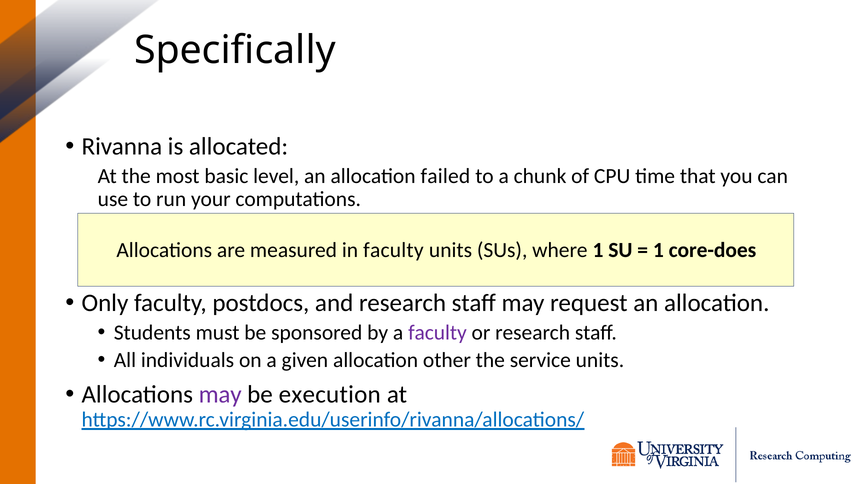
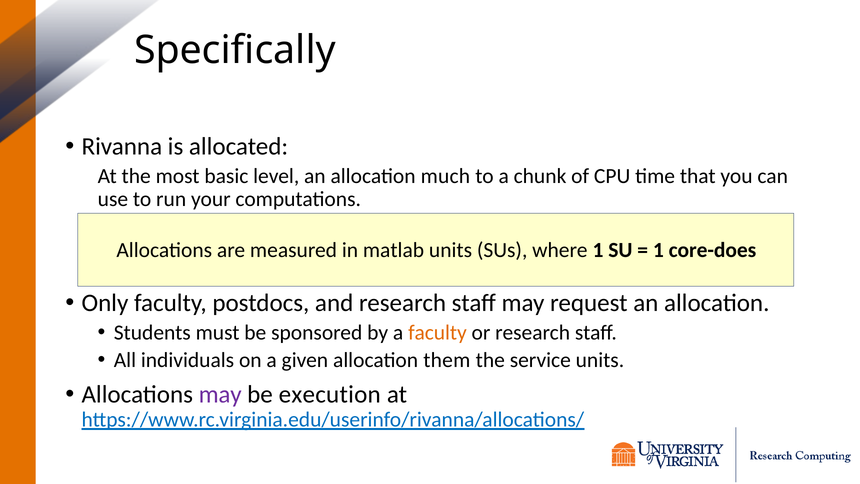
failed: failed -> much (445, 176)
in faculty: faculty -> matlab (394, 250)
faculty colour: purple -> orange (437, 332)
other: other -> them (447, 360)
